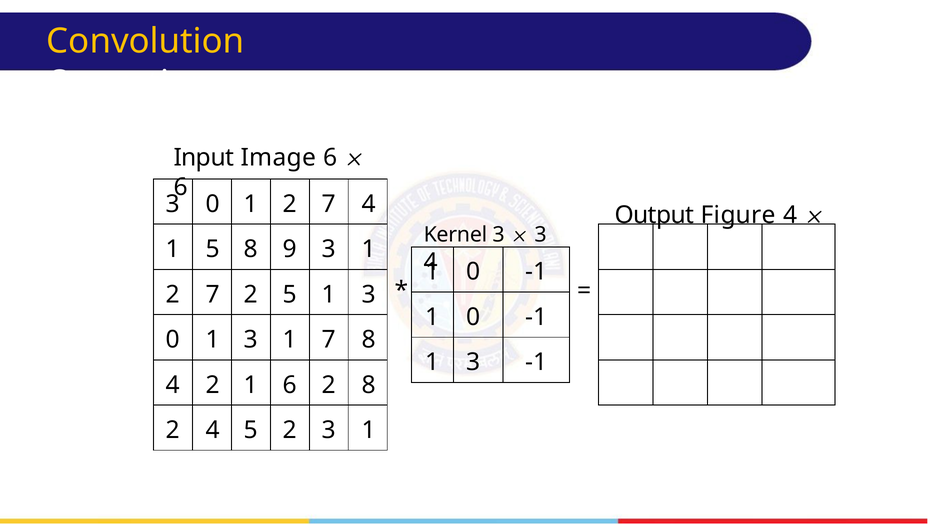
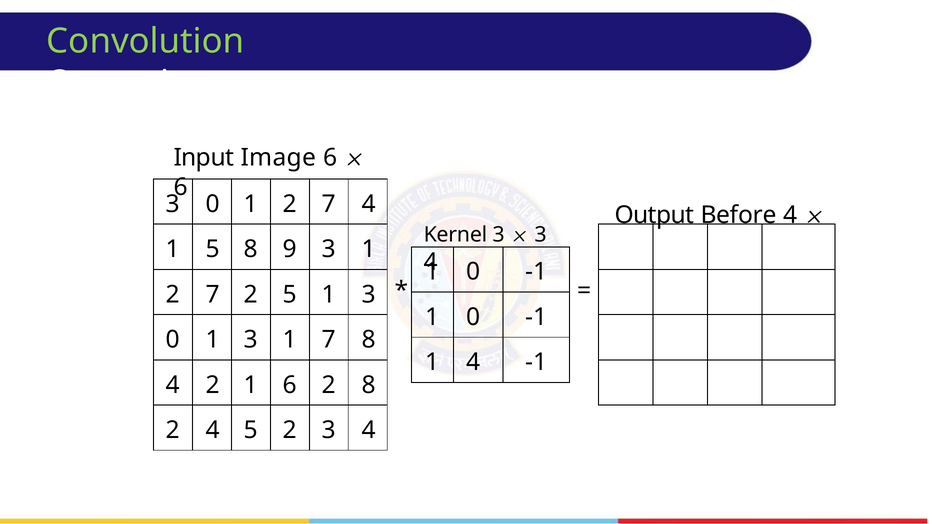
Convolution colour: yellow -> light green (145, 41)
Figure: Figure -> Before (739, 215)
3: 3 -> 4 (473, 363)
2 3 1: 1 -> 4 (369, 431)
